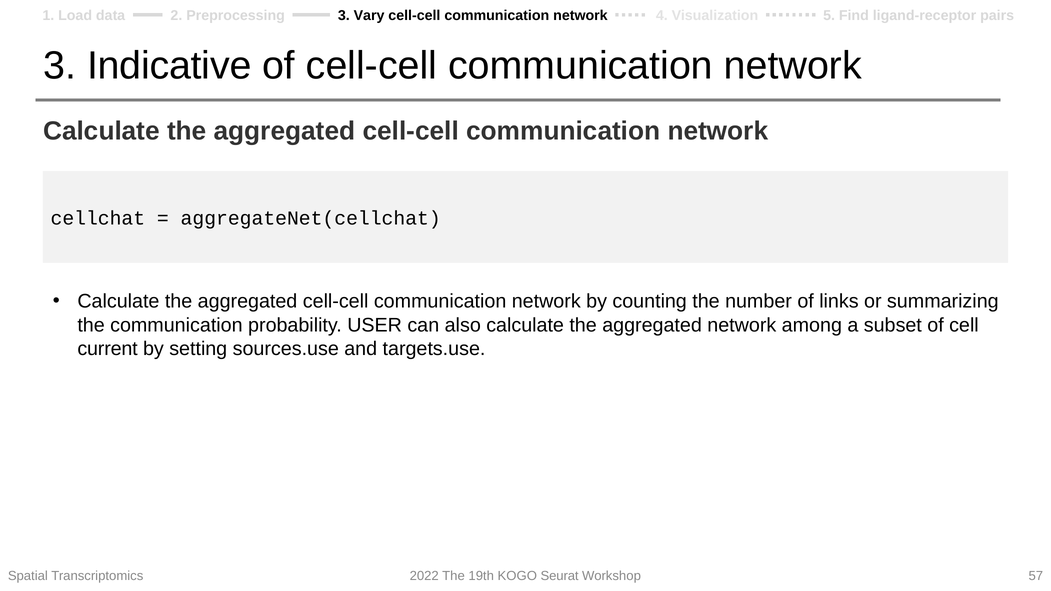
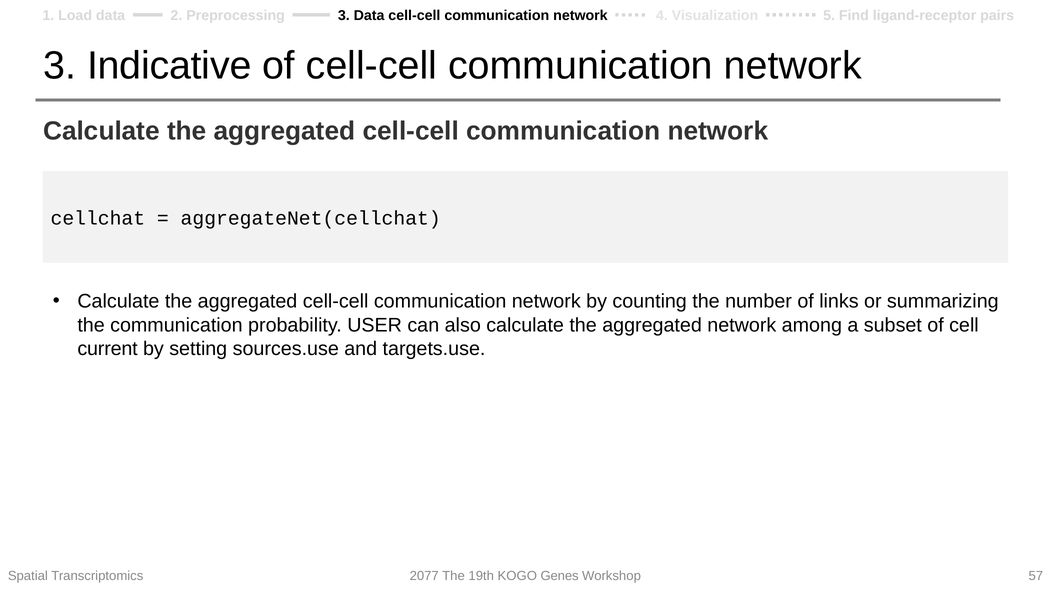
3 Vary: Vary -> Data (369, 16)
2022: 2022 -> 2077 (424, 576)
Seurat: Seurat -> Genes (560, 576)
